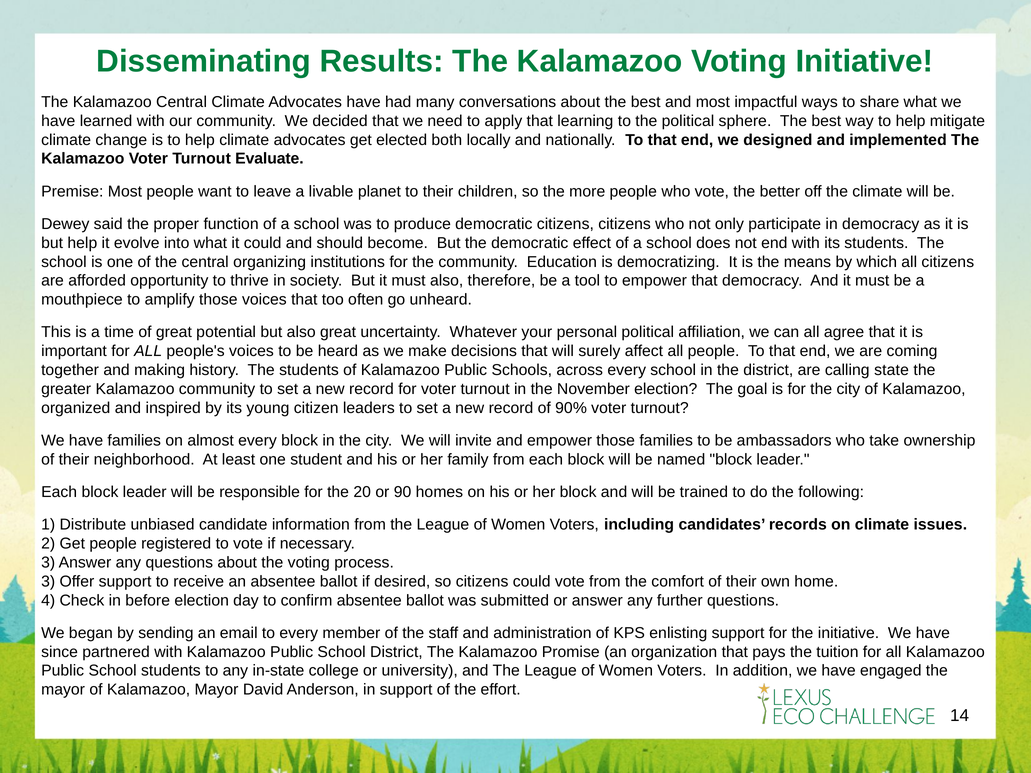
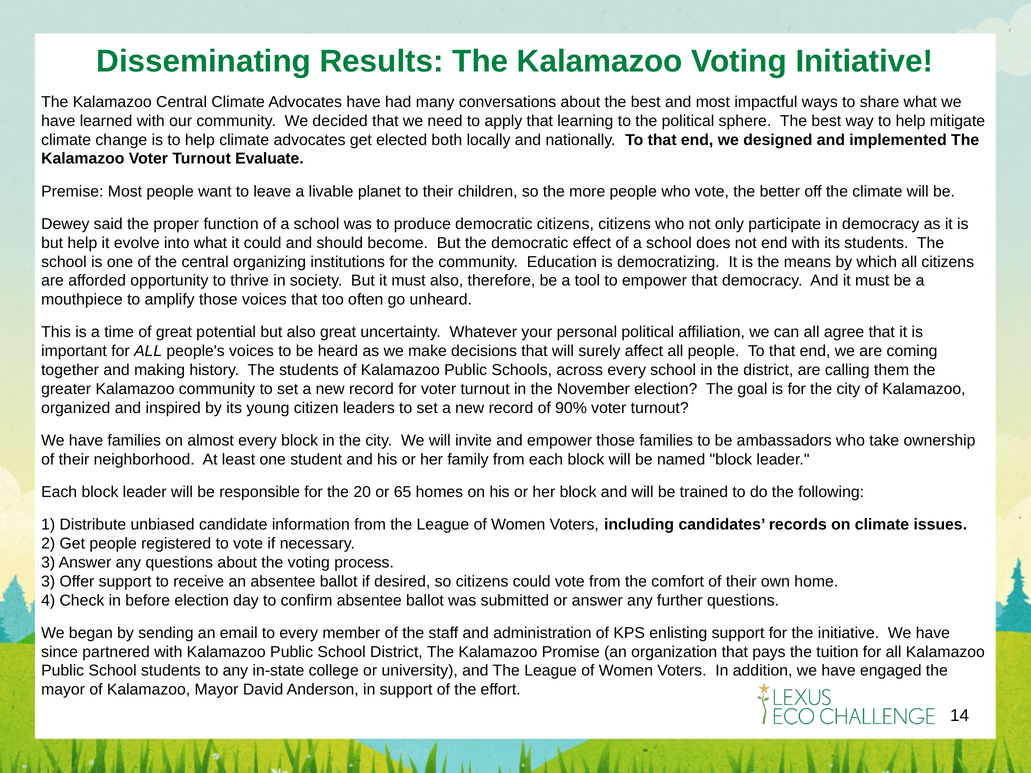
state: state -> them (892, 370)
90: 90 -> 65 (403, 492)
